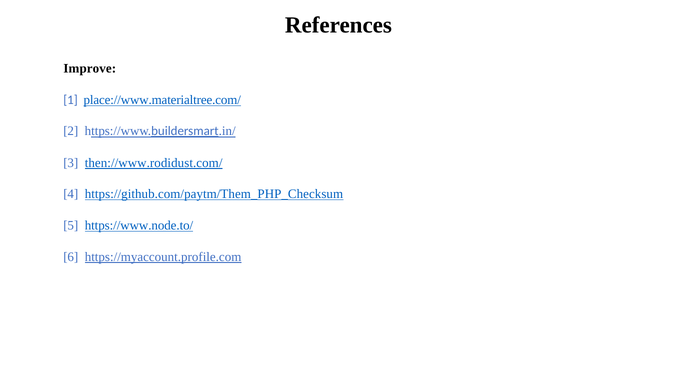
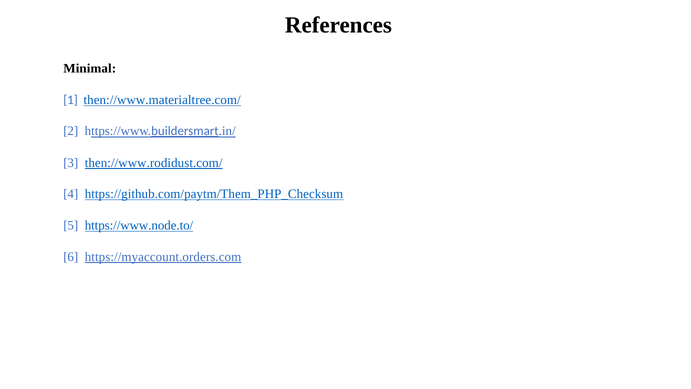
Improve: Improve -> Minimal (90, 69)
place://www.materialtree.com/: place://www.materialtree.com/ -> then://www.materialtree.com/ (162, 100)
https://myaccount.profile.com: https://myaccount.profile.com -> https://myaccount.orders.com (163, 257)
